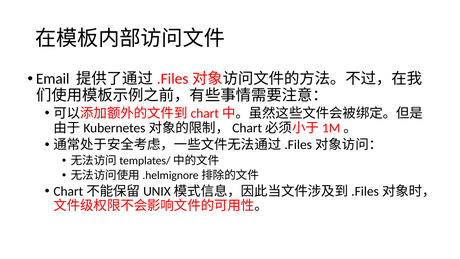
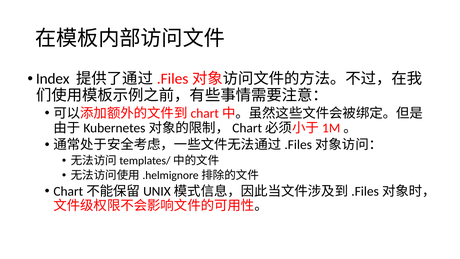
Email: Email -> Index (53, 79)
